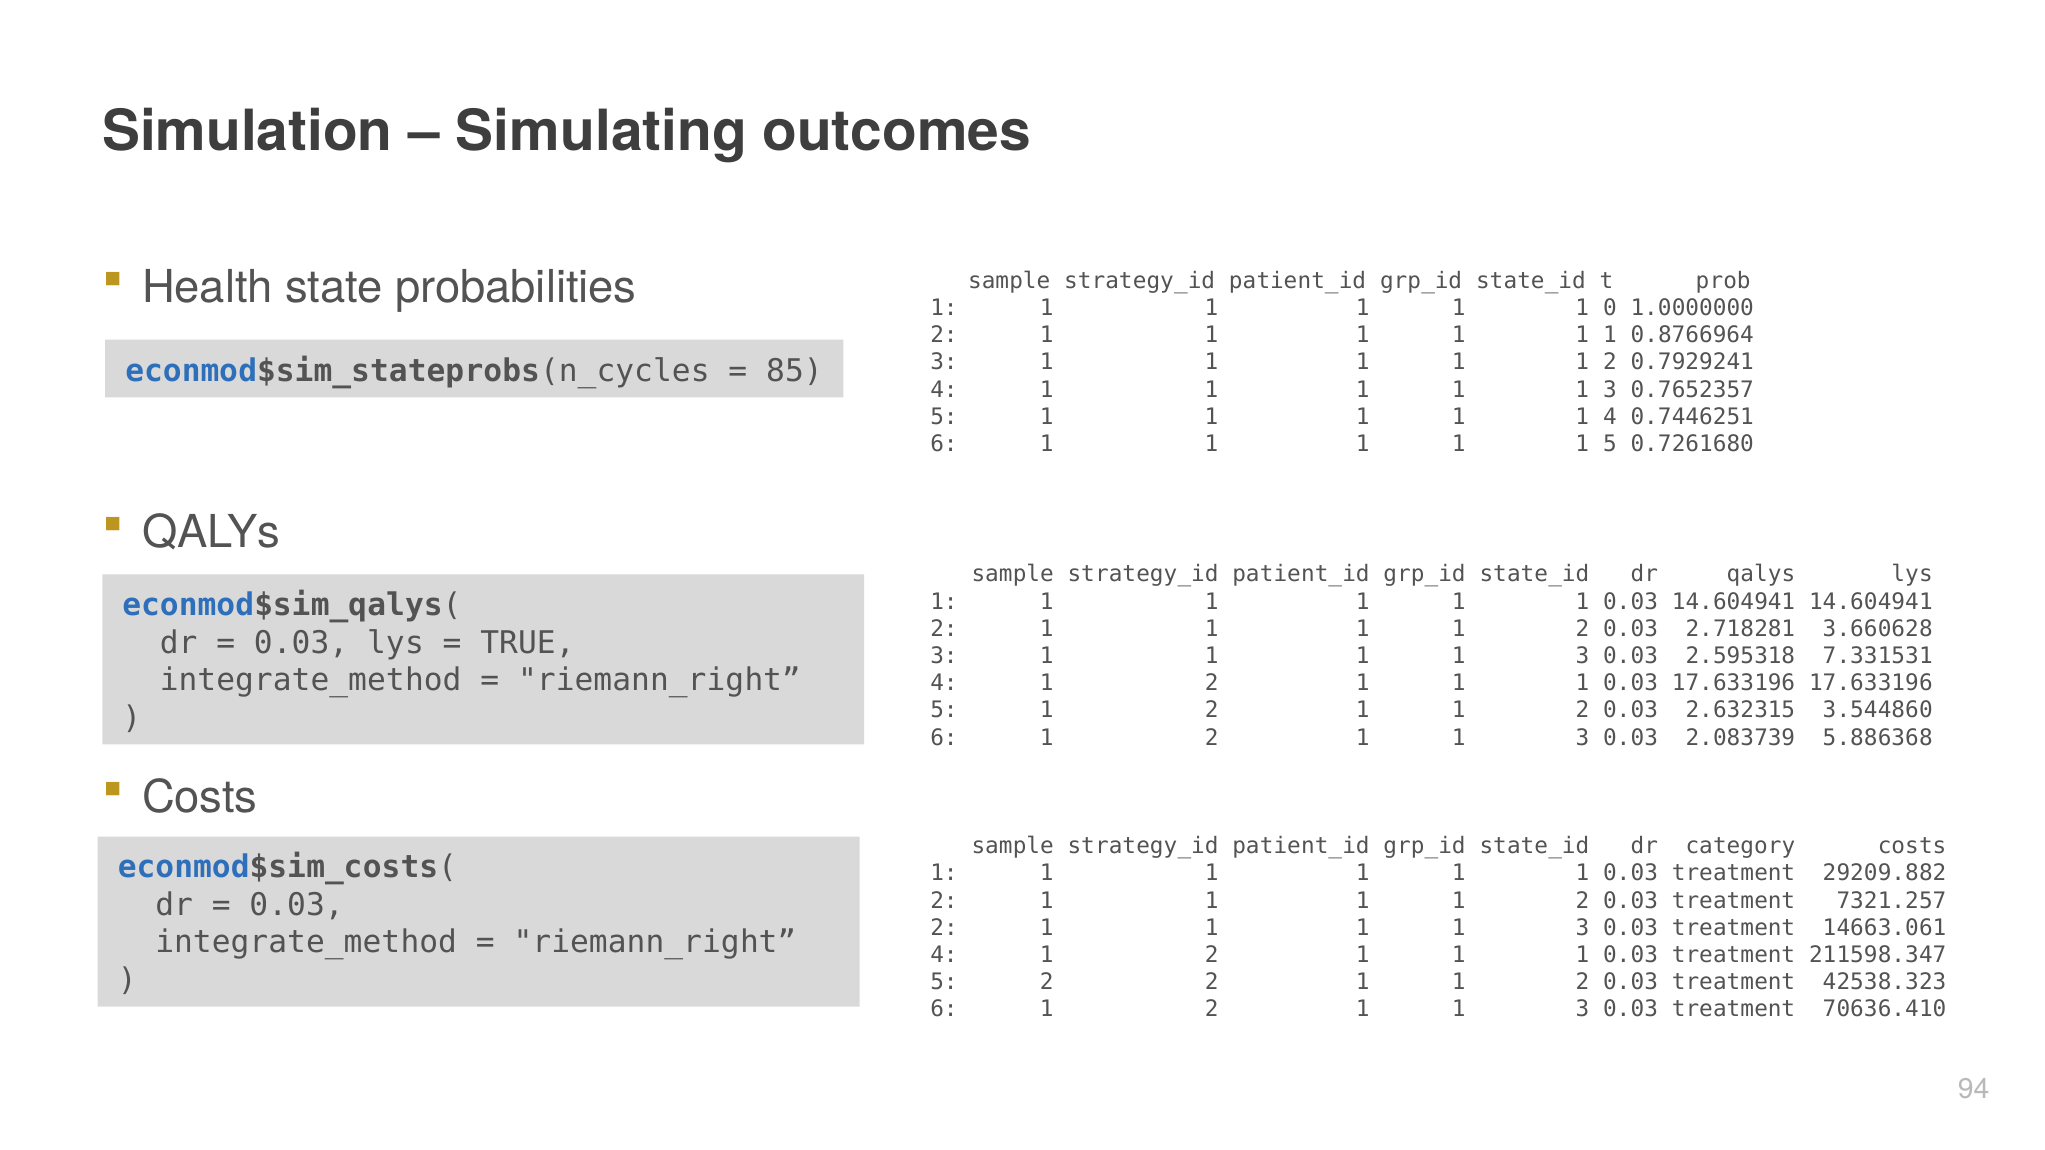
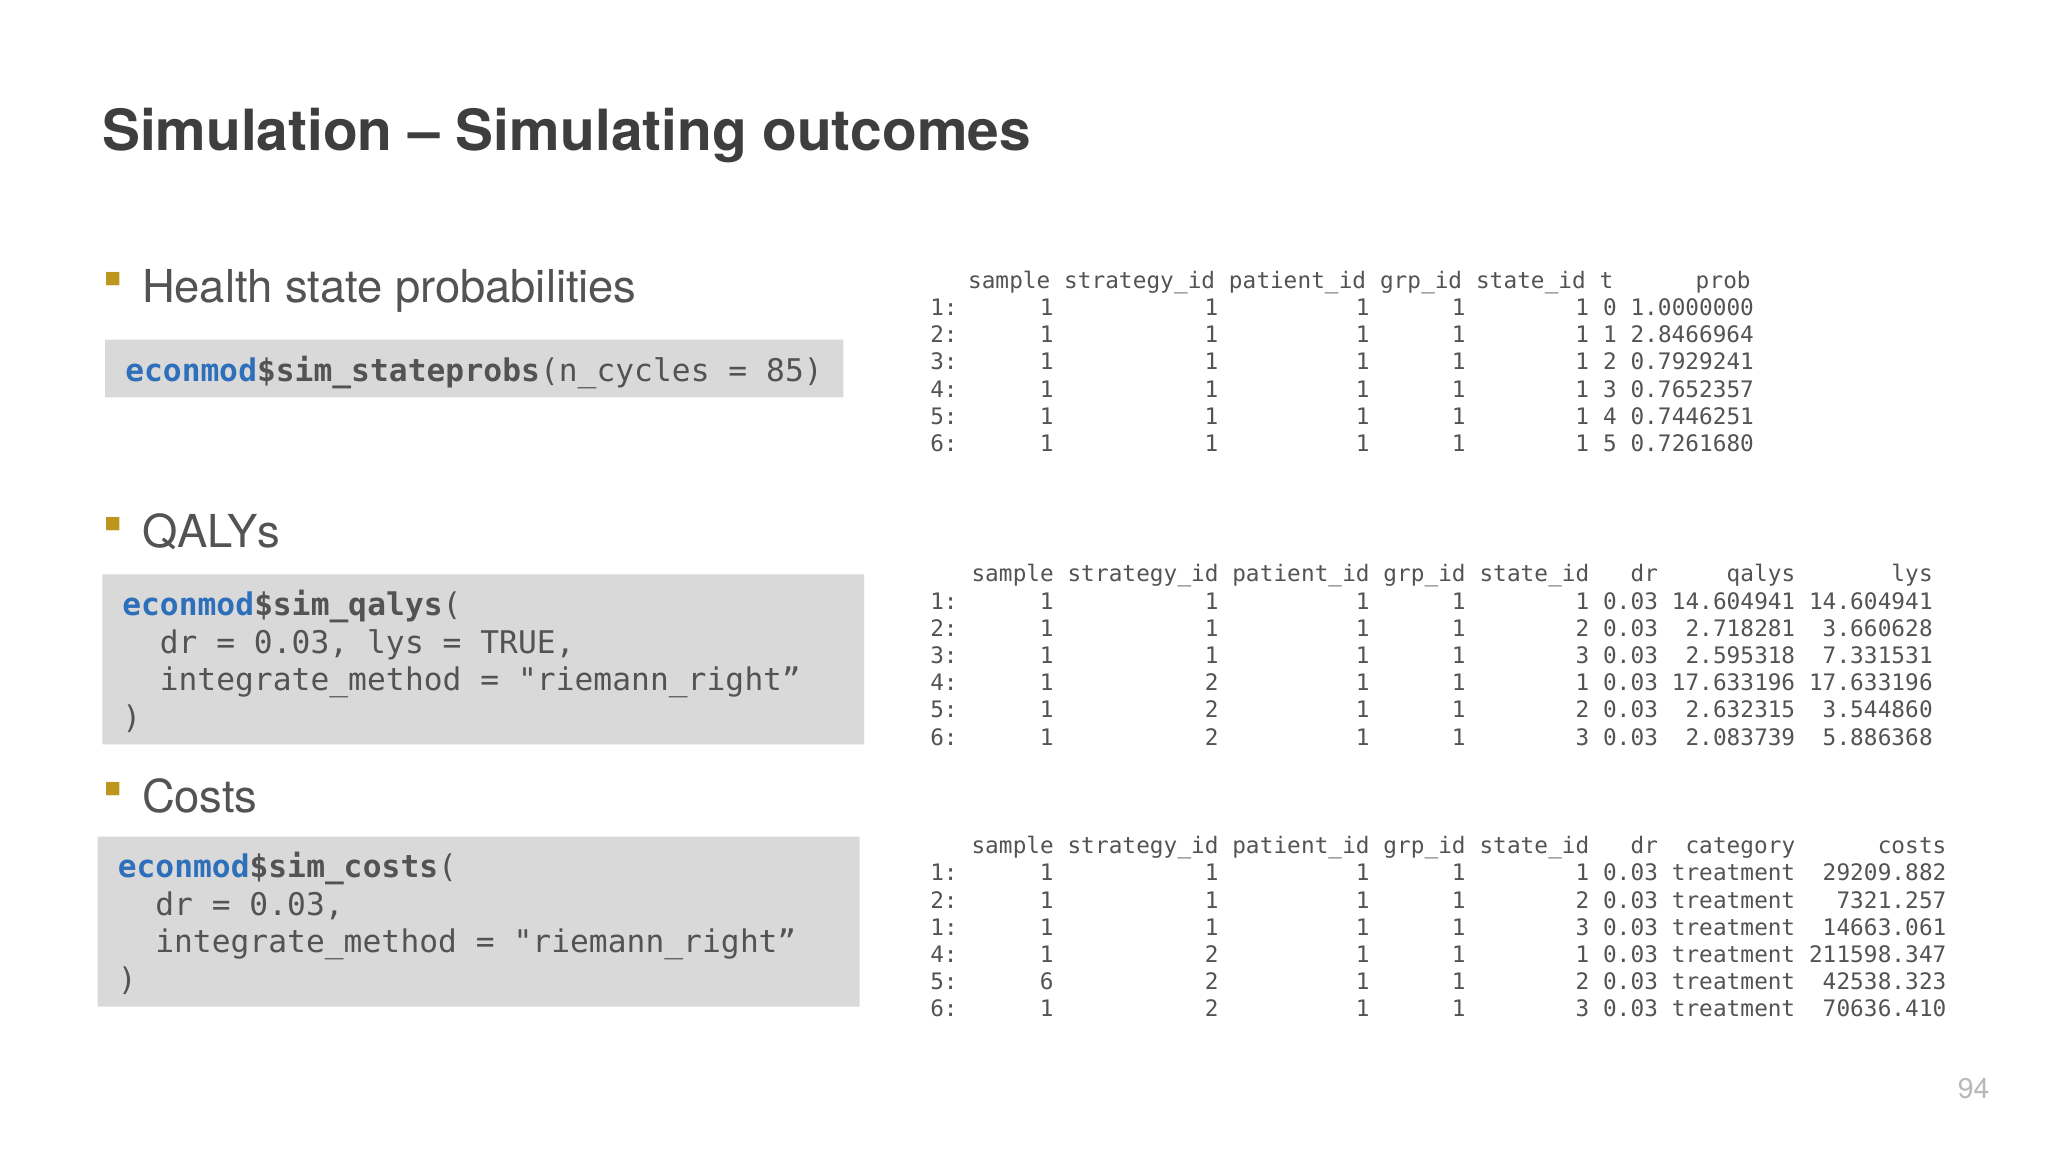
0.8766964: 0.8766964 -> 2.8466964 (1692, 335)
2: 2 -> 1 (944, 928)
5 2: 2 -> 6 (1047, 983)
